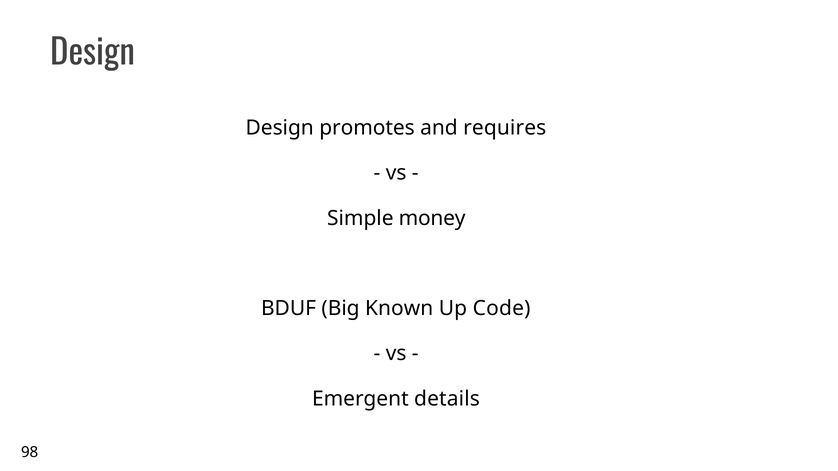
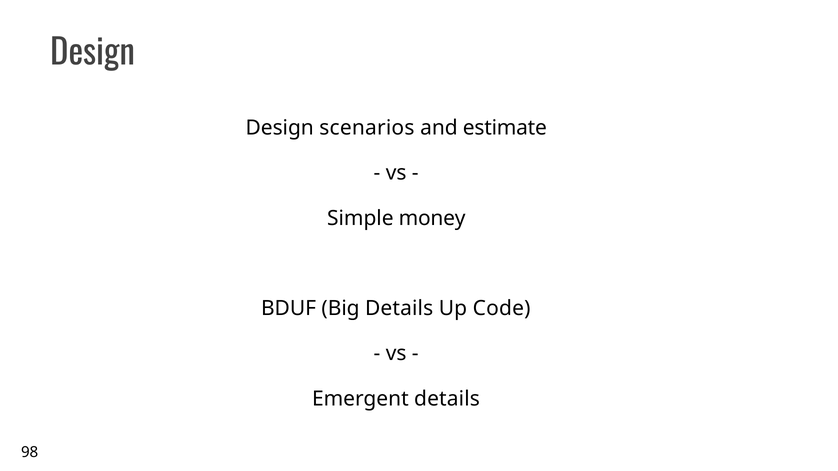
promotes: promotes -> scenarios (367, 128)
requires: requires -> estimate (505, 128)
Big Known: Known -> Details (399, 309)
